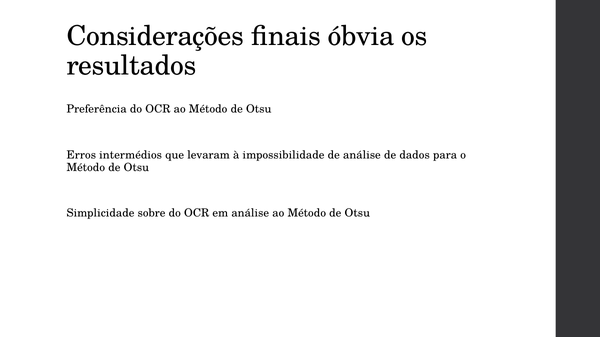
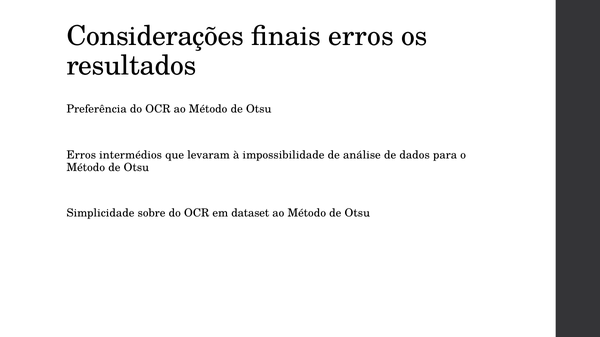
finais óbvia: óbvia -> erros (361, 36)
em análise: análise -> dataset (250, 214)
